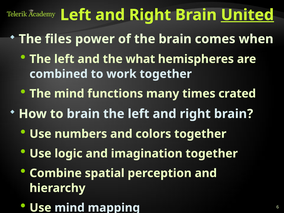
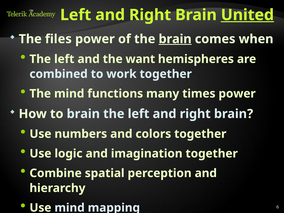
brain underline: none -> present (175, 39)
what: what -> want (140, 59)
times crated: crated -> power (237, 94)
